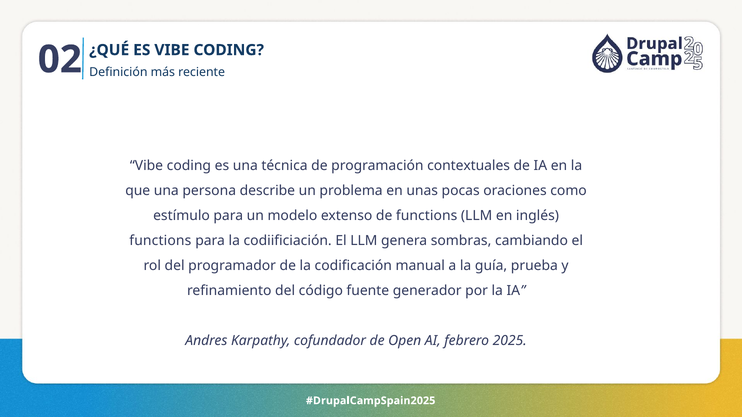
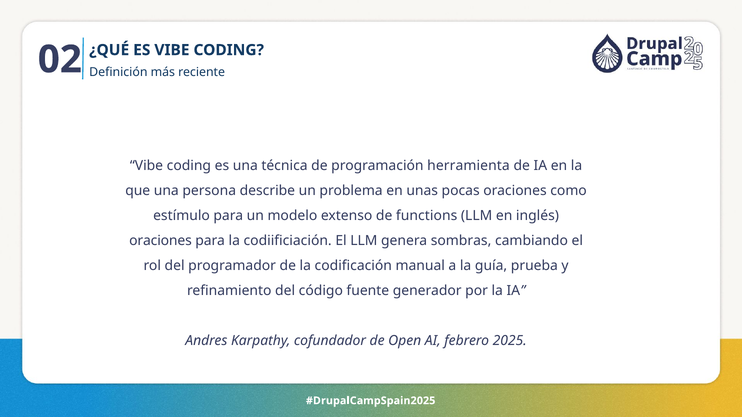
contextuales: contextuales -> herramienta (468, 166)
functions: functions -> oraciones (161, 241)
